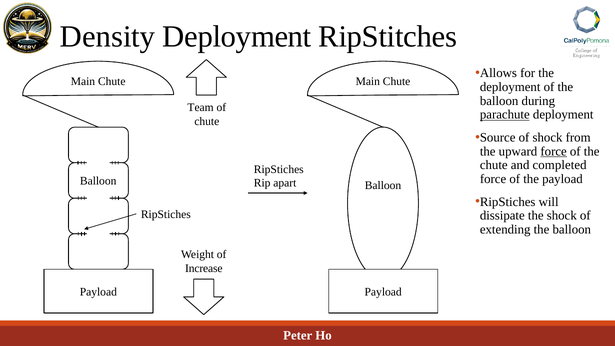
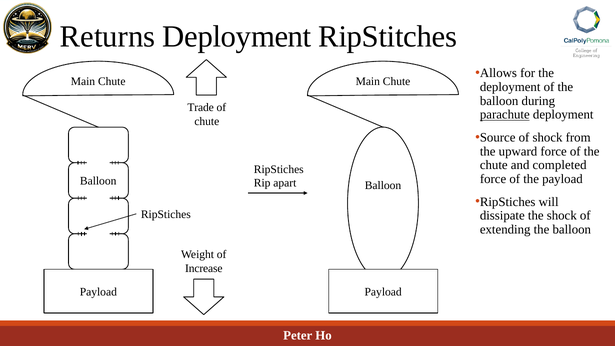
Density: Density -> Returns (108, 36)
Team: Team -> Trade (201, 107)
force underline: present -> none (554, 151)
